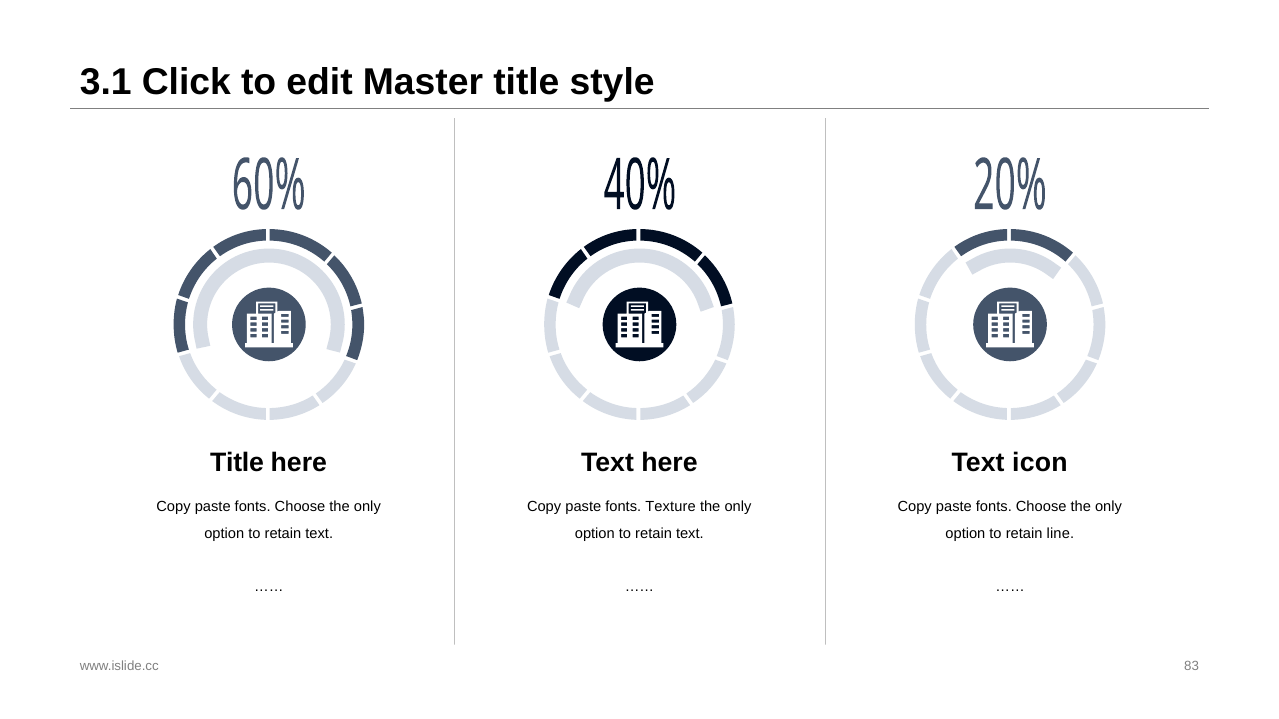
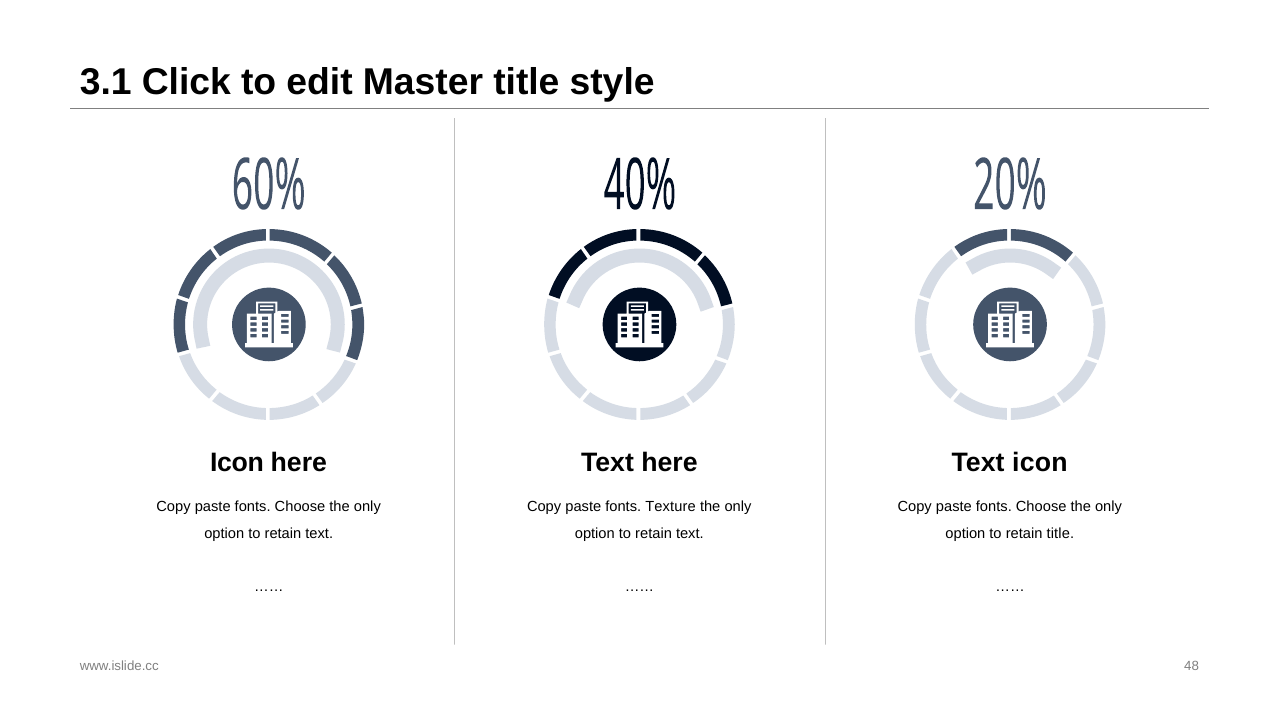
Title: Title -> Icon (237, 463)
retain line: line -> title (1060, 534)
83: 83 -> 48 (1192, 666)
